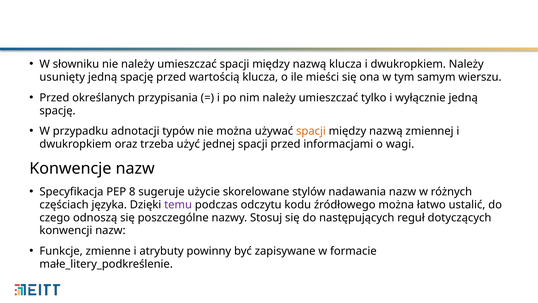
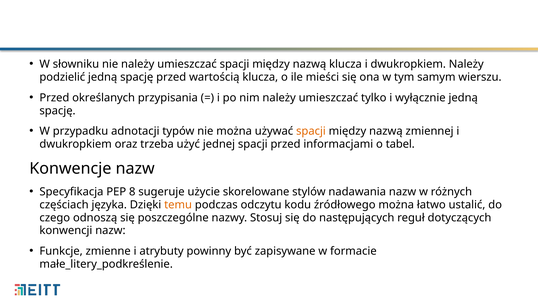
usunięty: usunięty -> podzielić (62, 77)
wagi: wagi -> tabel (400, 144)
temu colour: purple -> orange (178, 204)
